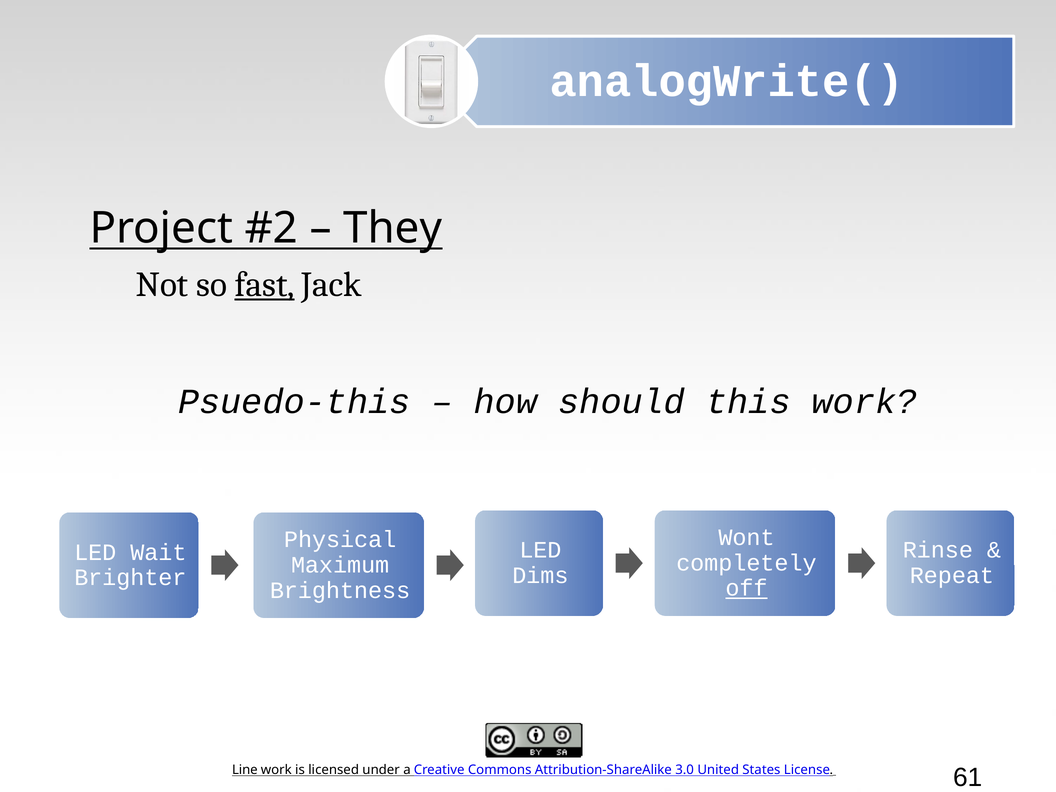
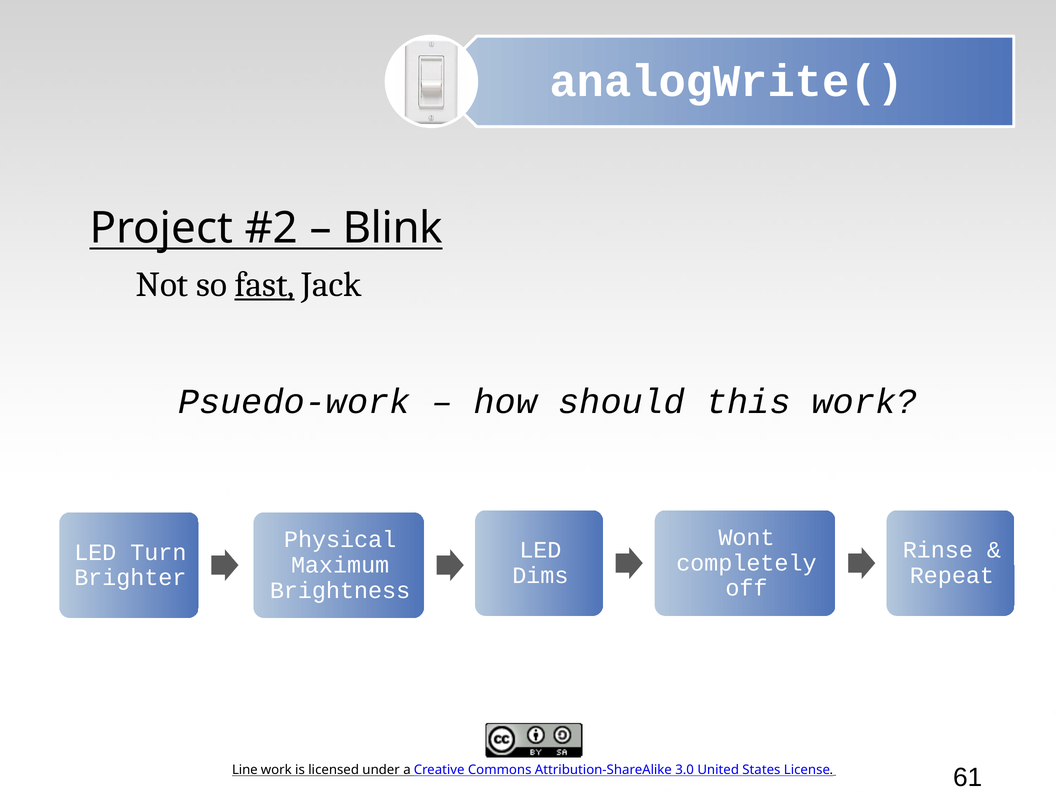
They: They -> Blink (393, 228)
Psuedo-this: Psuedo-this -> Psuedo-work (294, 402)
Wait: Wait -> Turn (158, 552)
off underline: present -> none (747, 588)
